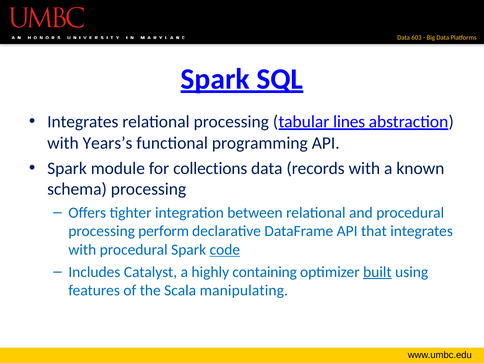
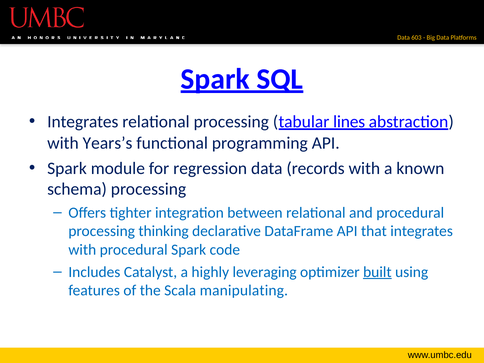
collections: collections -> regression (210, 168)
perform: perform -> thinking (164, 231)
code underline: present -> none (225, 250)
containing: containing -> leveraging (265, 272)
